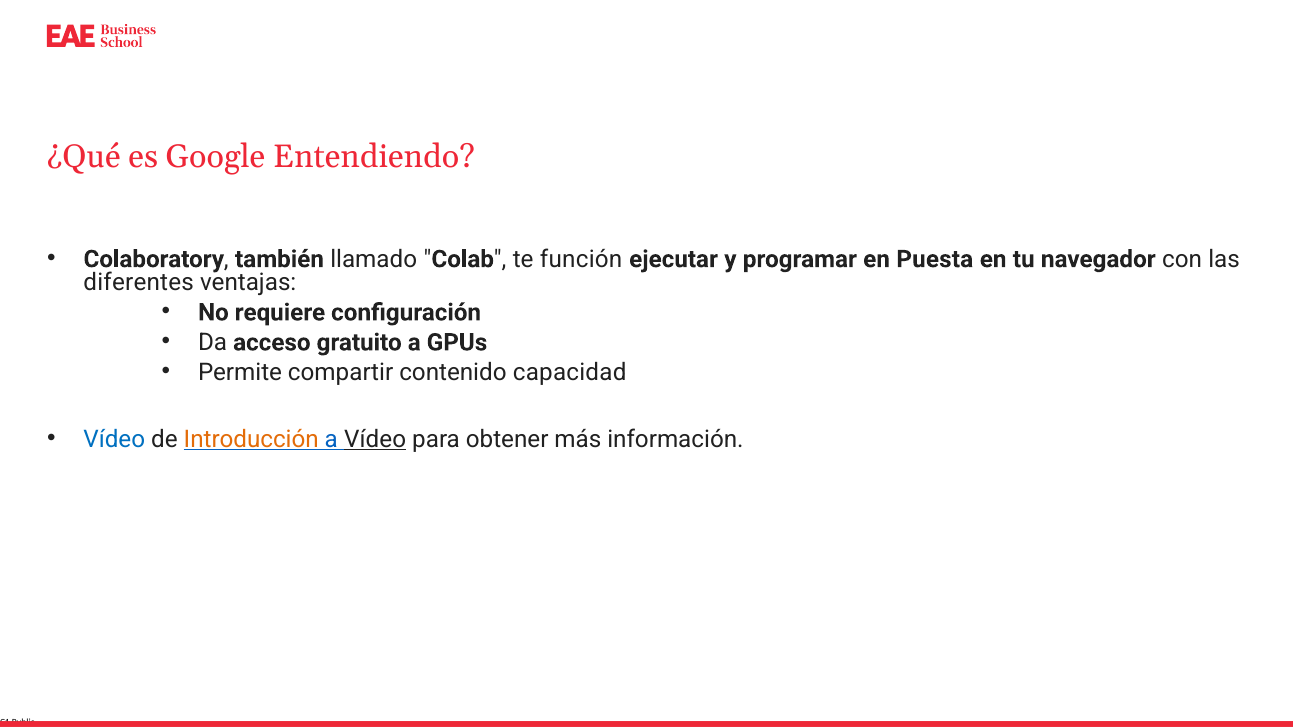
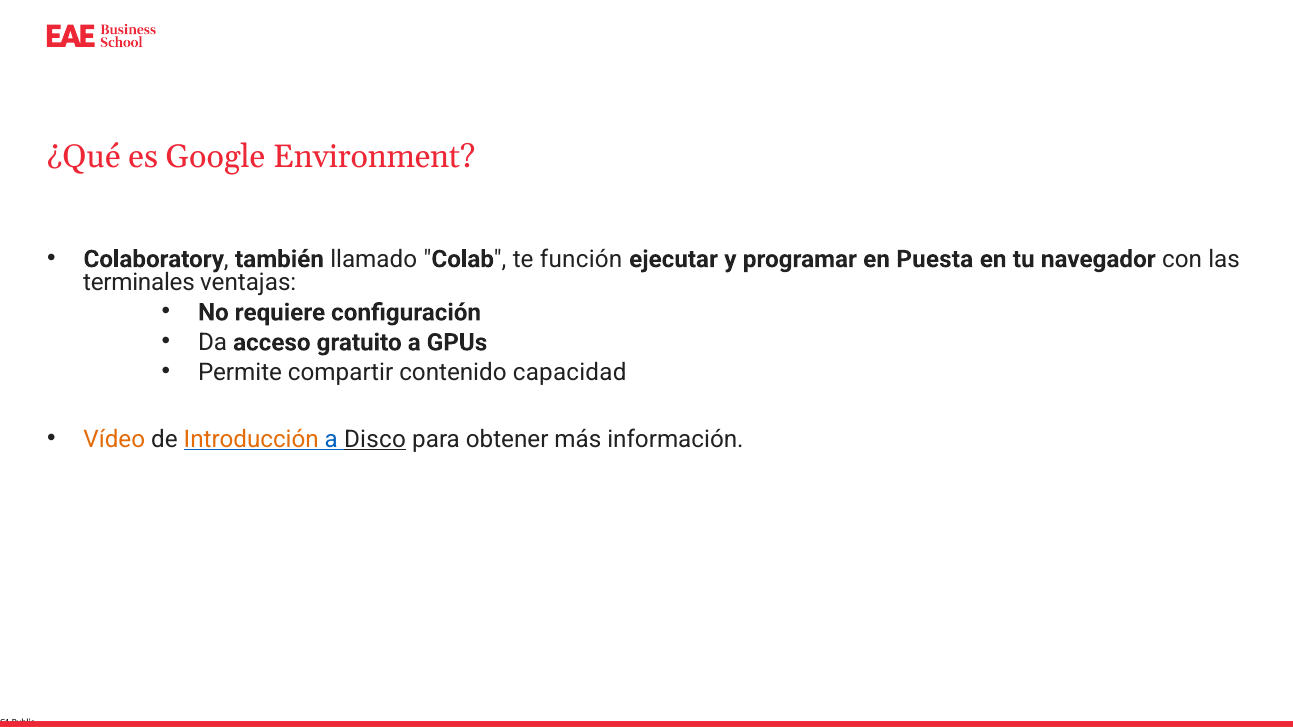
Entendiendo: Entendiendo -> Environment (374, 157)
diferentes: diferentes -> terminales (139, 283)
Vídeo colour: blue -> orange (114, 439)
a Vídeo: Vídeo -> Disco (375, 439)
